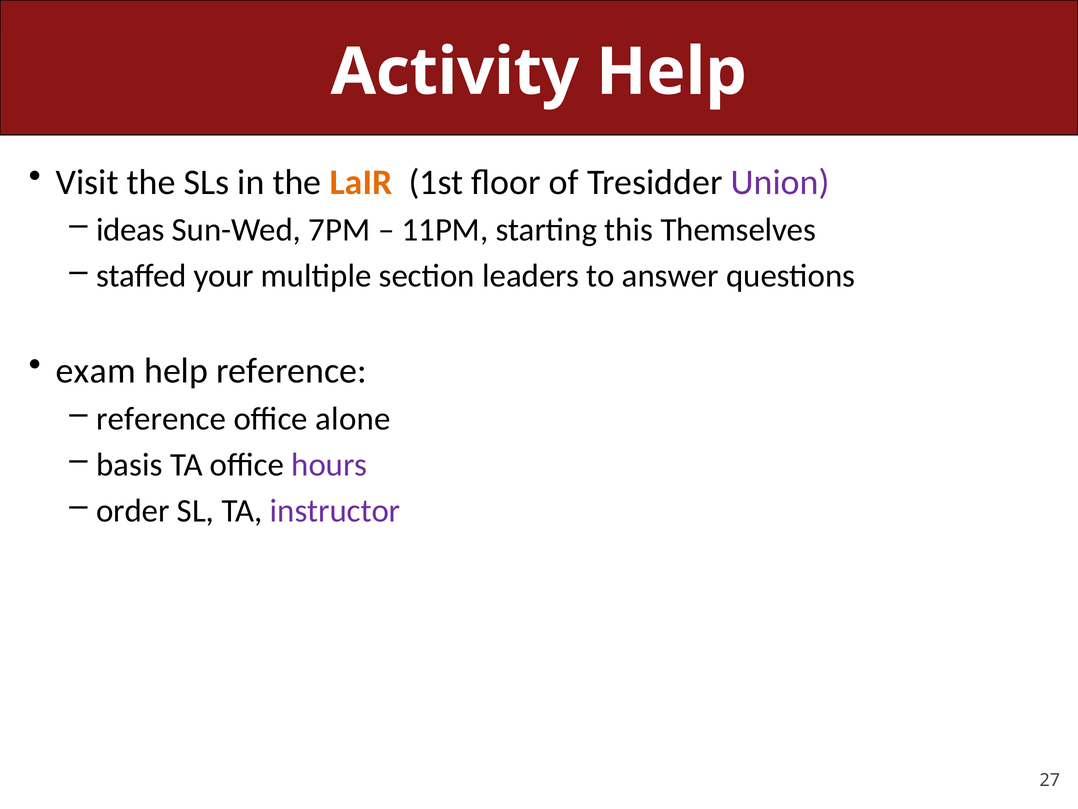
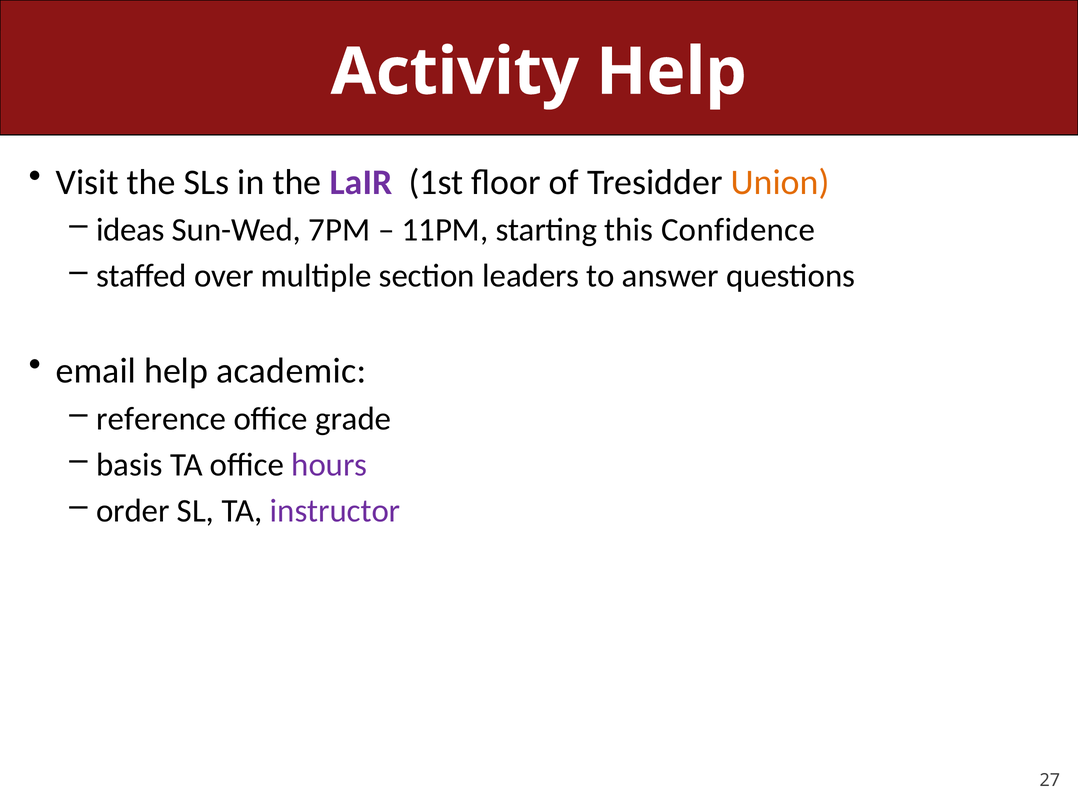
LaIR colour: orange -> purple (361, 182)
Union colour: purple -> orange (780, 182)
Themselves: Themselves -> Confidence (738, 230)
your: your -> over (224, 276)
exam: exam -> email (96, 371)
help reference: reference -> academic (291, 371)
alone: alone -> grade (353, 418)
